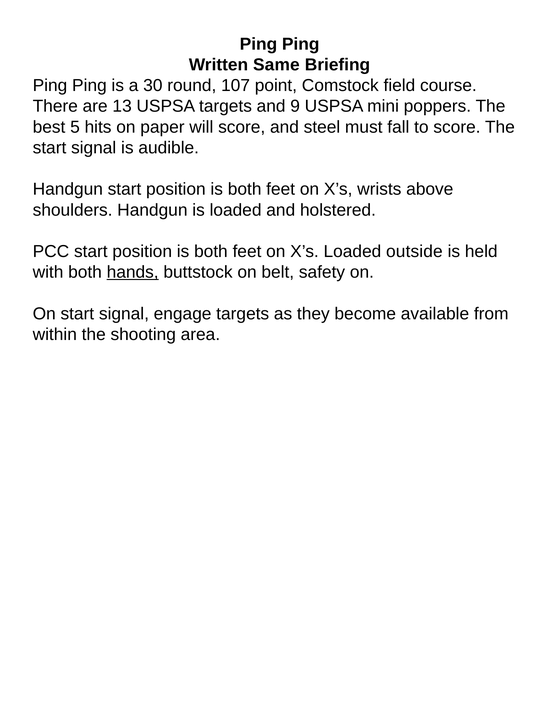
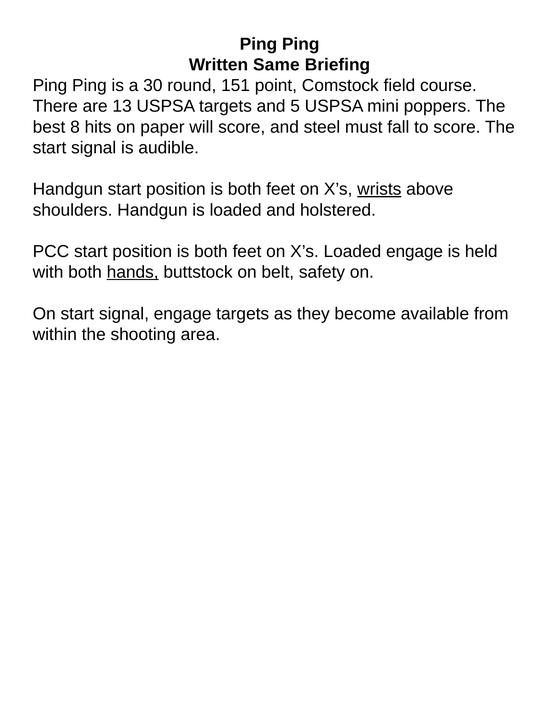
107: 107 -> 151 (236, 86)
9: 9 -> 5 (295, 106)
5: 5 -> 8 (75, 127)
wrists underline: none -> present (379, 190)
Loaded outside: outside -> engage (415, 252)
